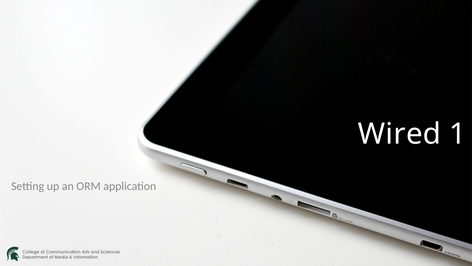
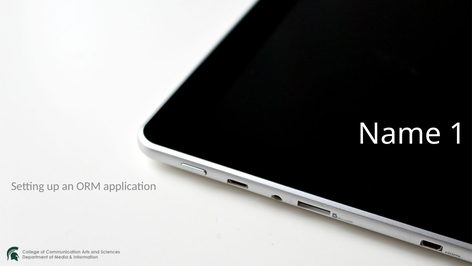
Wired: Wired -> Name (400, 134)
